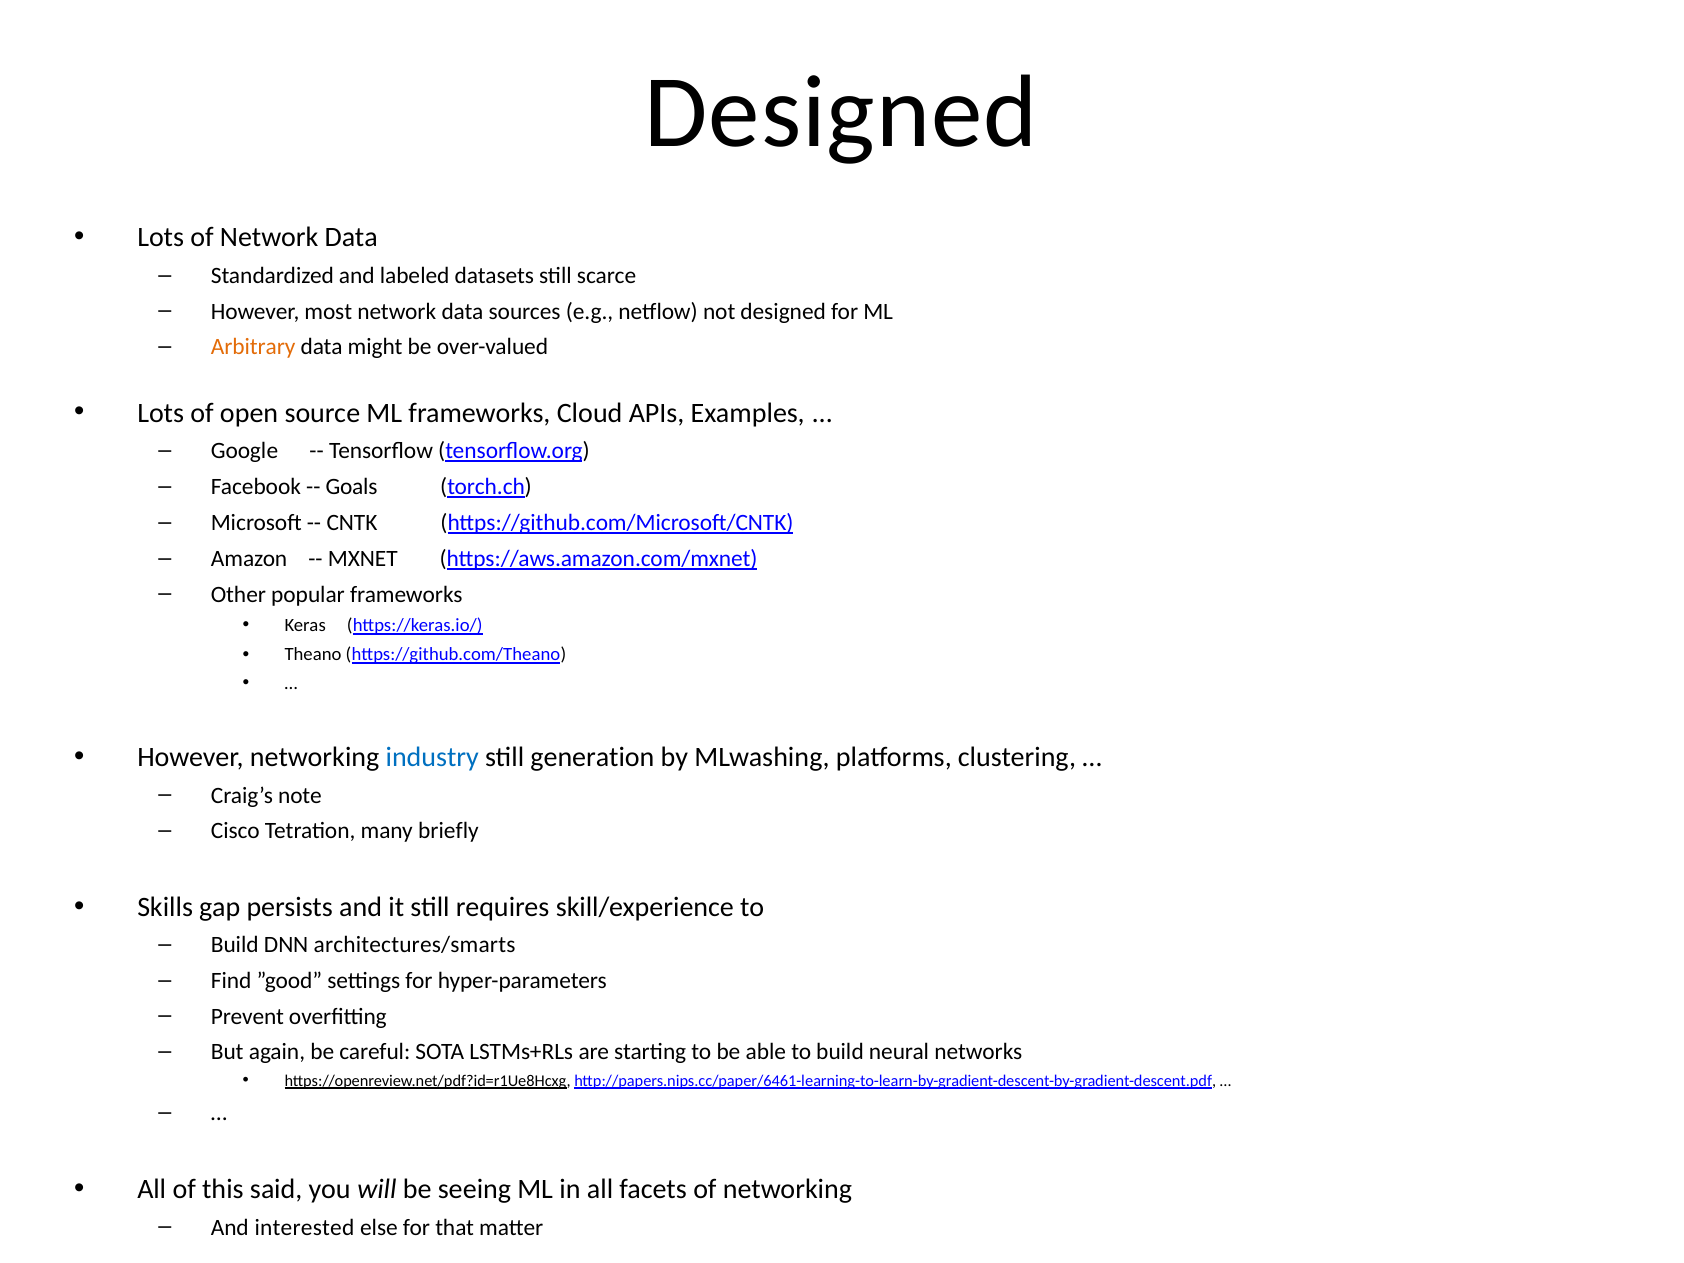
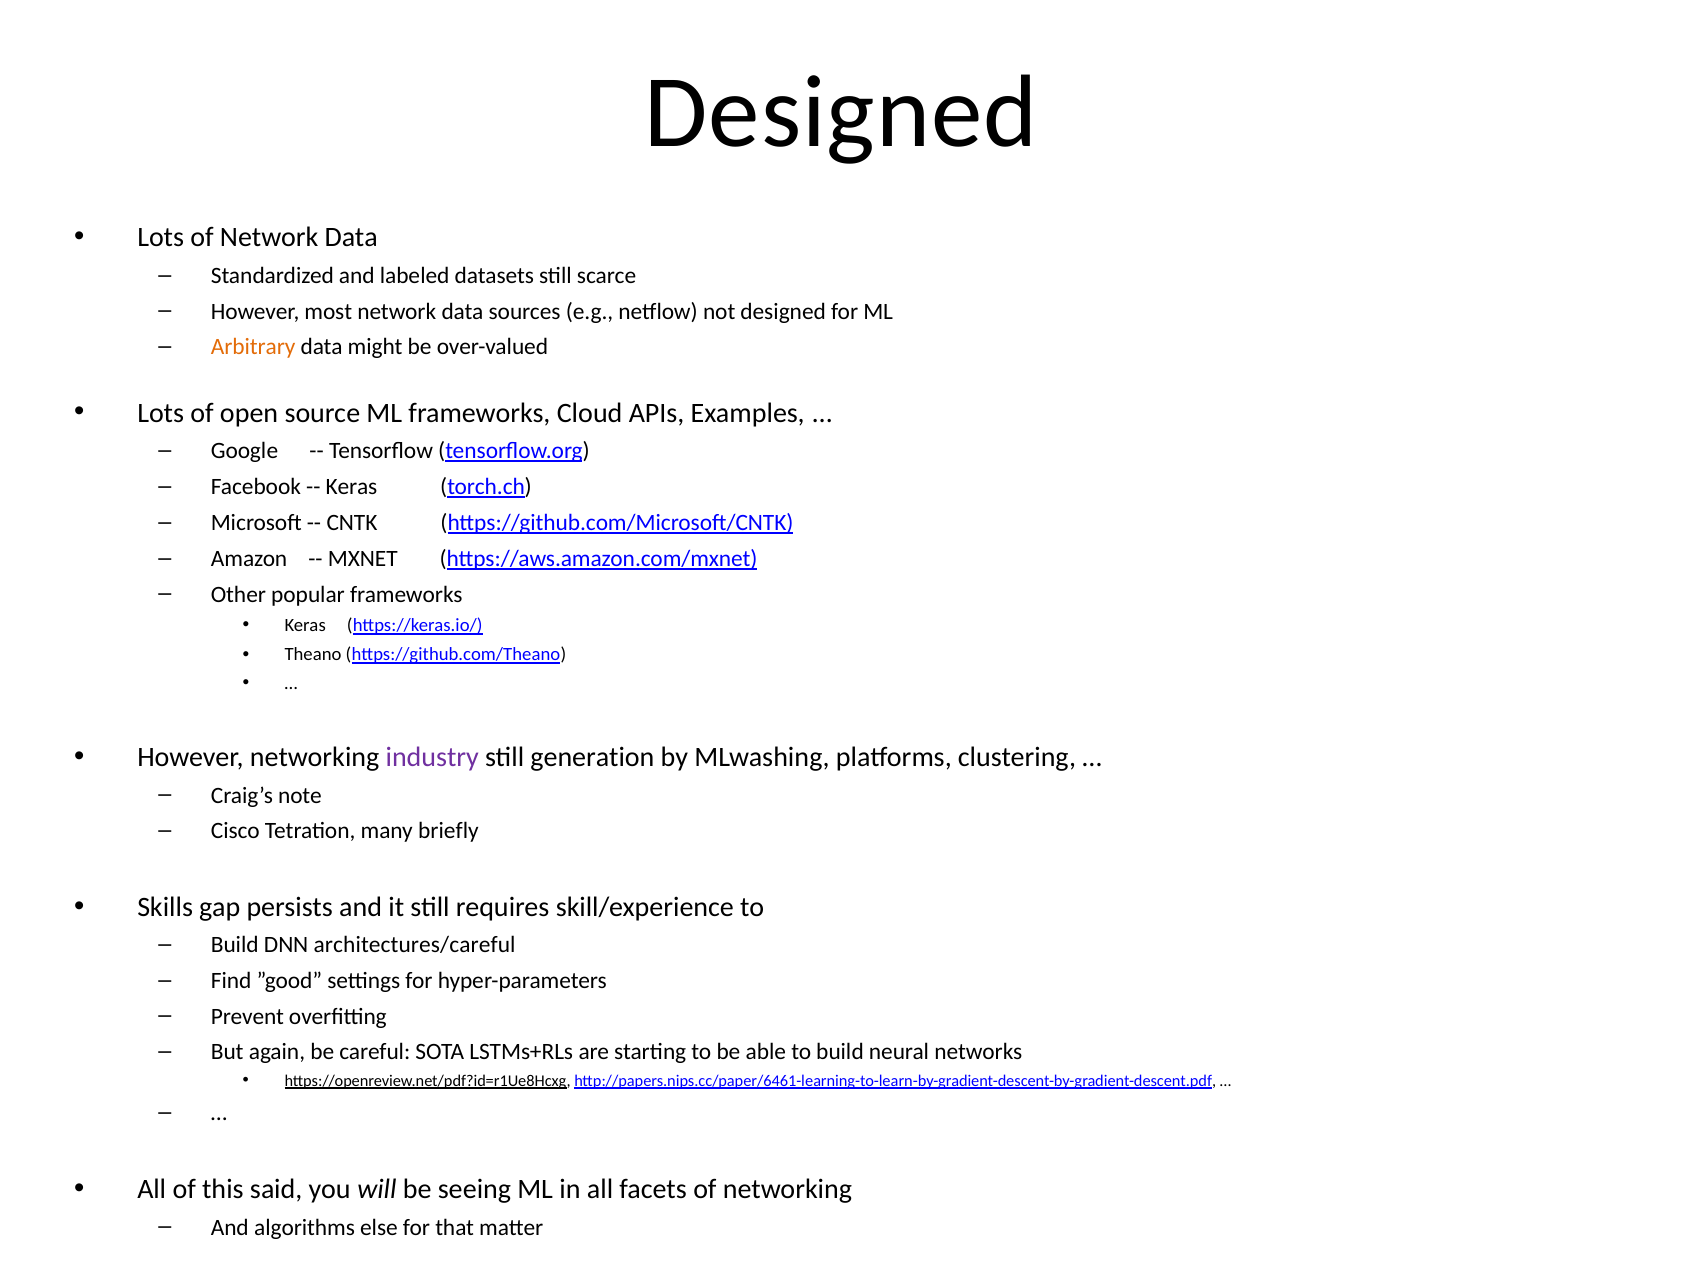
Goals: Goals -> Keras (351, 487)
industry colour: blue -> purple (432, 757)
architectures/smarts: architectures/smarts -> architectures/careful (415, 945)
interested: interested -> algorithms (305, 1227)
